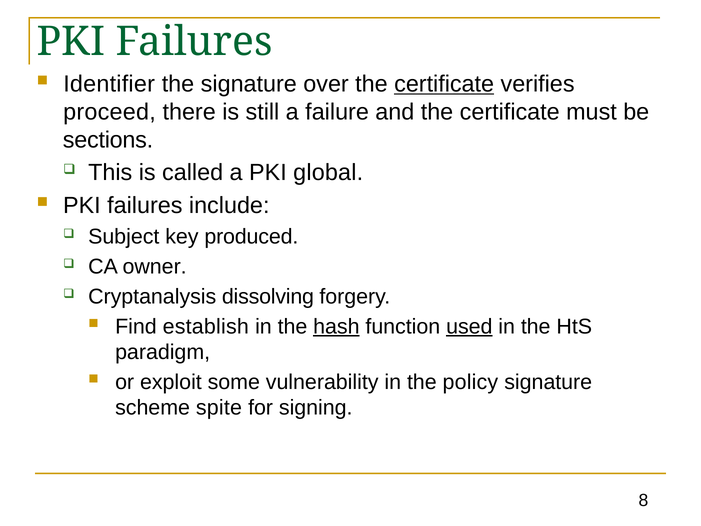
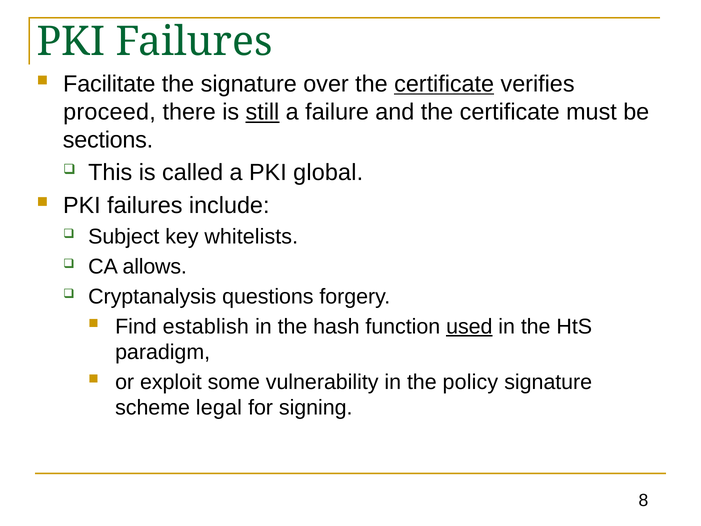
Identifier: Identifier -> Facilitate (109, 84)
still underline: none -> present (262, 112)
produced: produced -> whitelists (251, 236)
owner: owner -> allows (155, 266)
dissolving: dissolving -> questions (268, 296)
hash underline: present -> none (336, 326)
spite: spite -> legal (219, 408)
